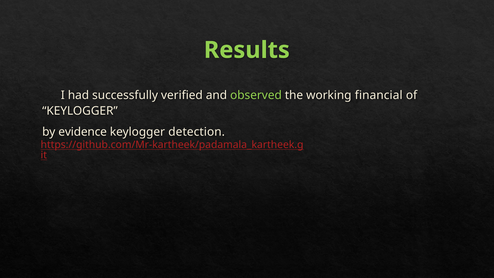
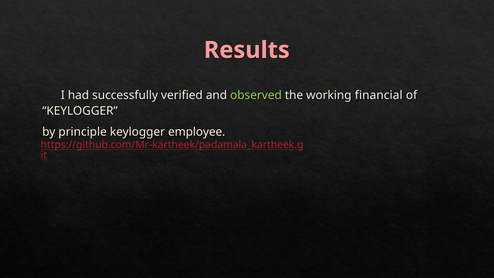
Results colour: light green -> pink (247, 50)
evidence: evidence -> principle (83, 132)
detection: detection -> employee (197, 132)
